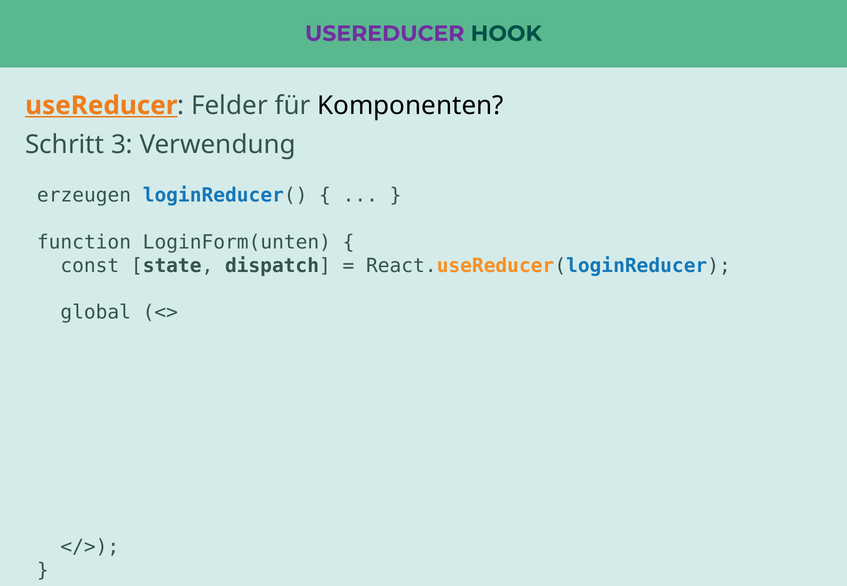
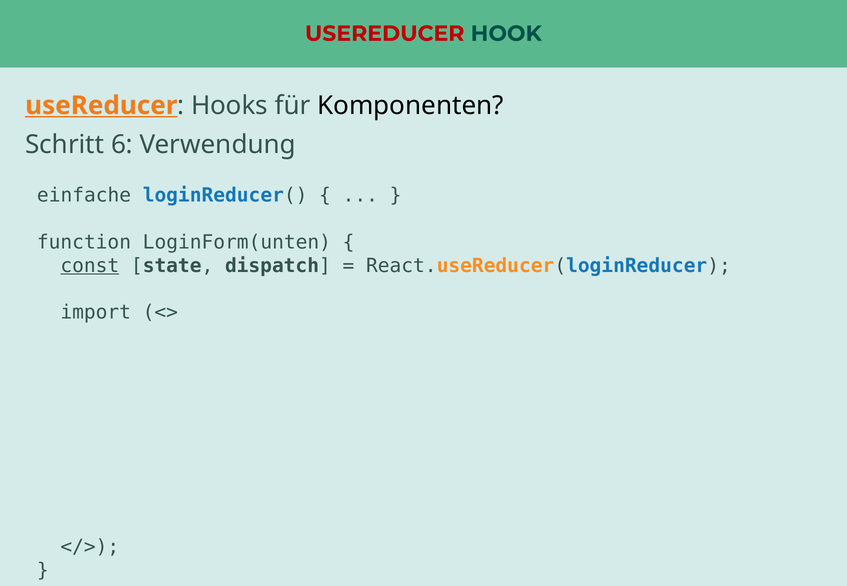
USEREDUCER colour: purple -> red (385, 34)
Felder: Felder -> Hooks (230, 106)
3: 3 -> 6 (122, 145)
erzeugen: erzeugen -> einfache (84, 195)
const underline: none -> present (90, 266)
global: global -> import (96, 313)
